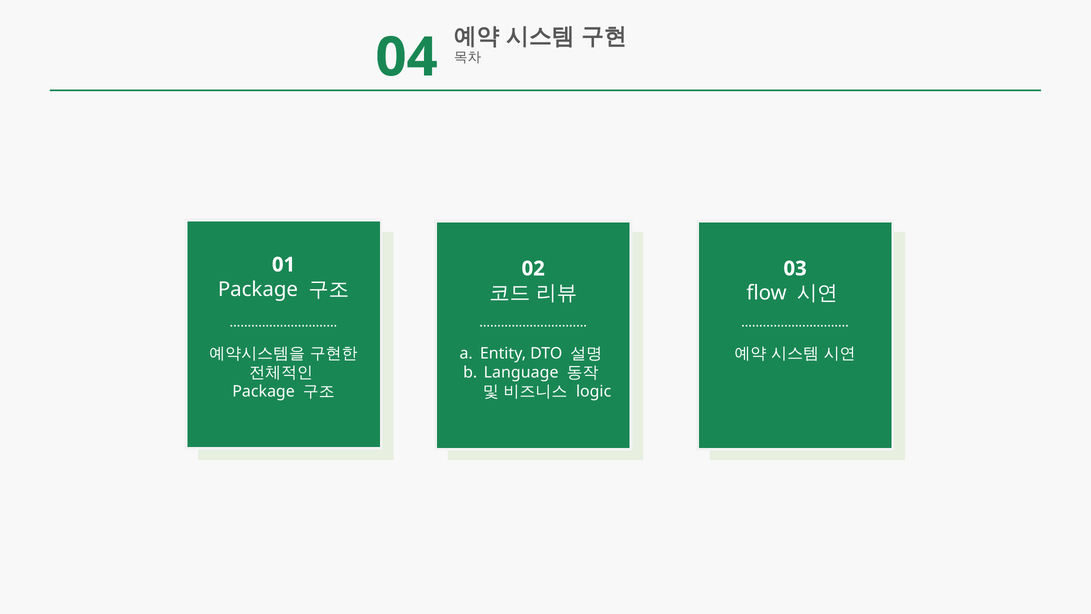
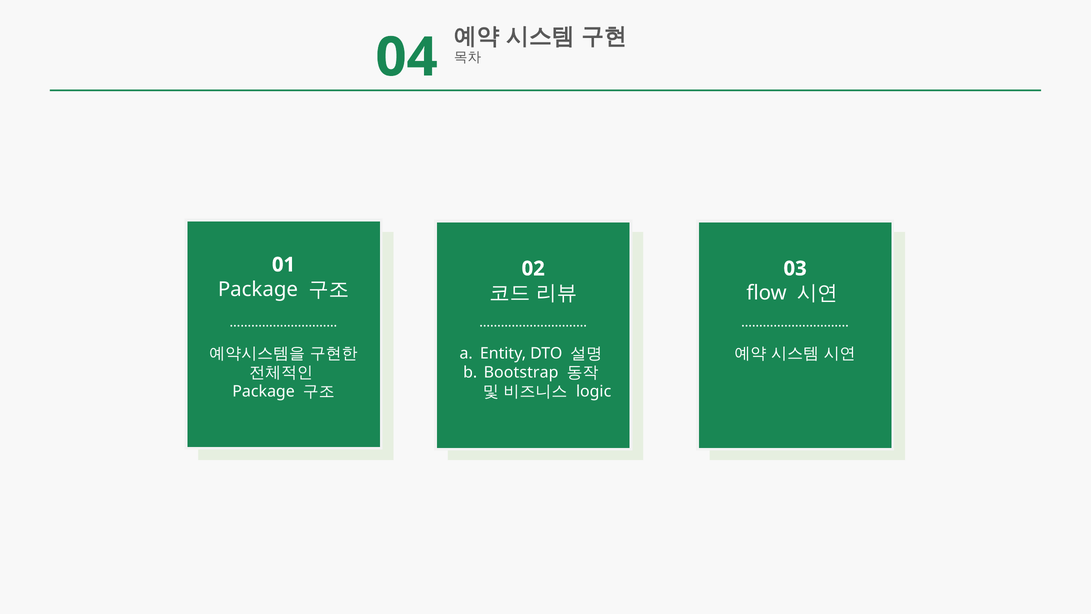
Language: Language -> Bootstrap (521, 372)
